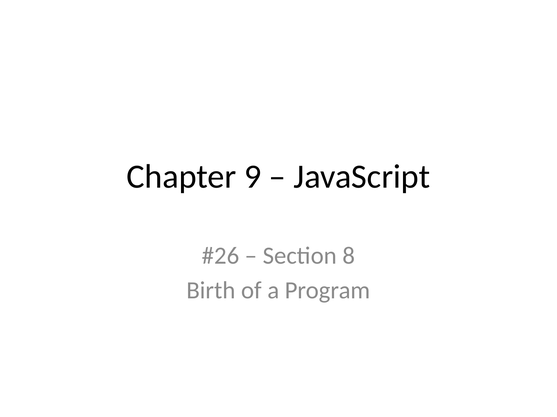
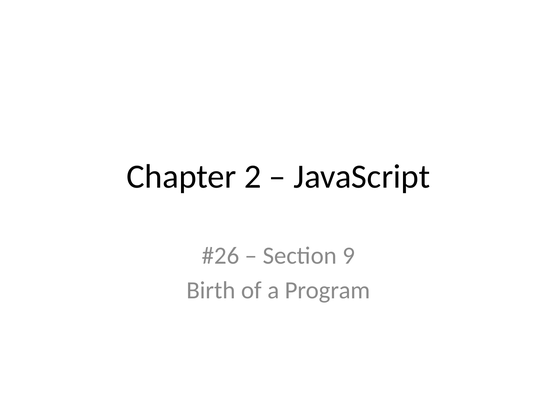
9: 9 -> 2 (253, 177)
8: 8 -> 9 (349, 256)
